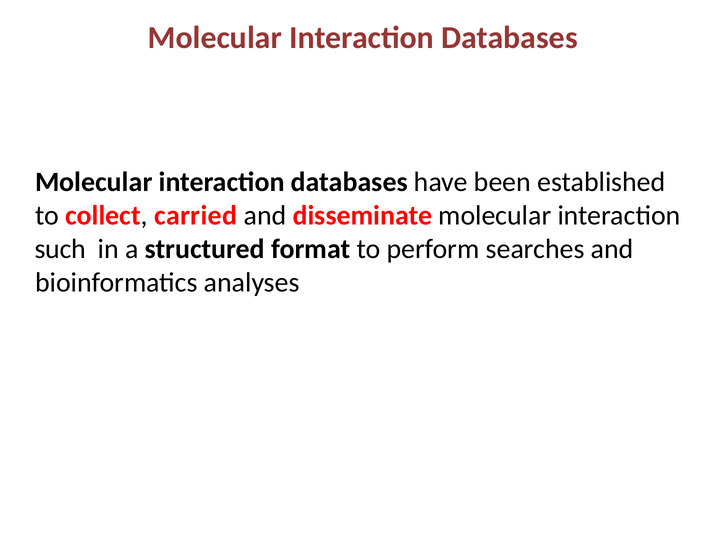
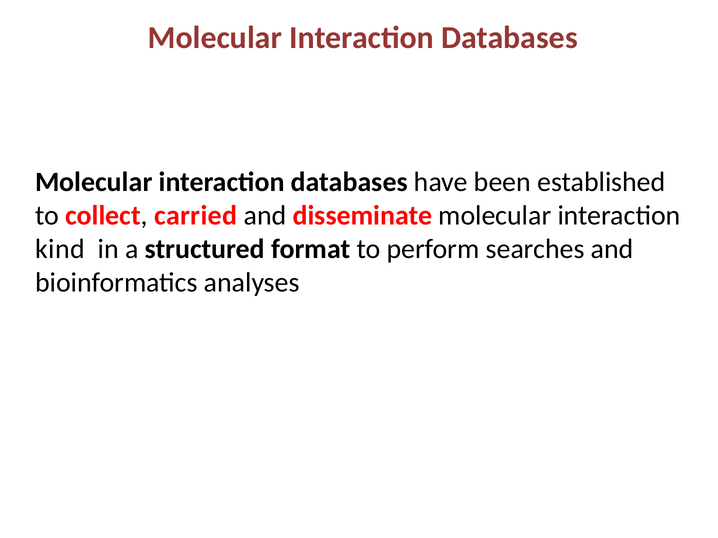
such: such -> kind (60, 249)
